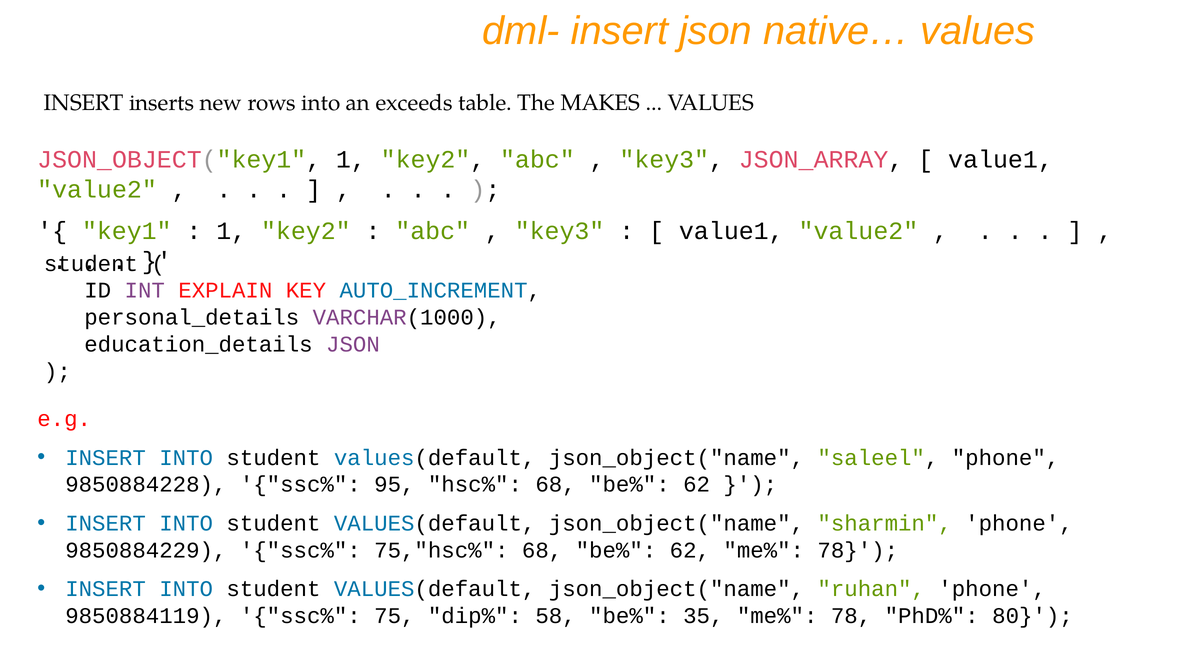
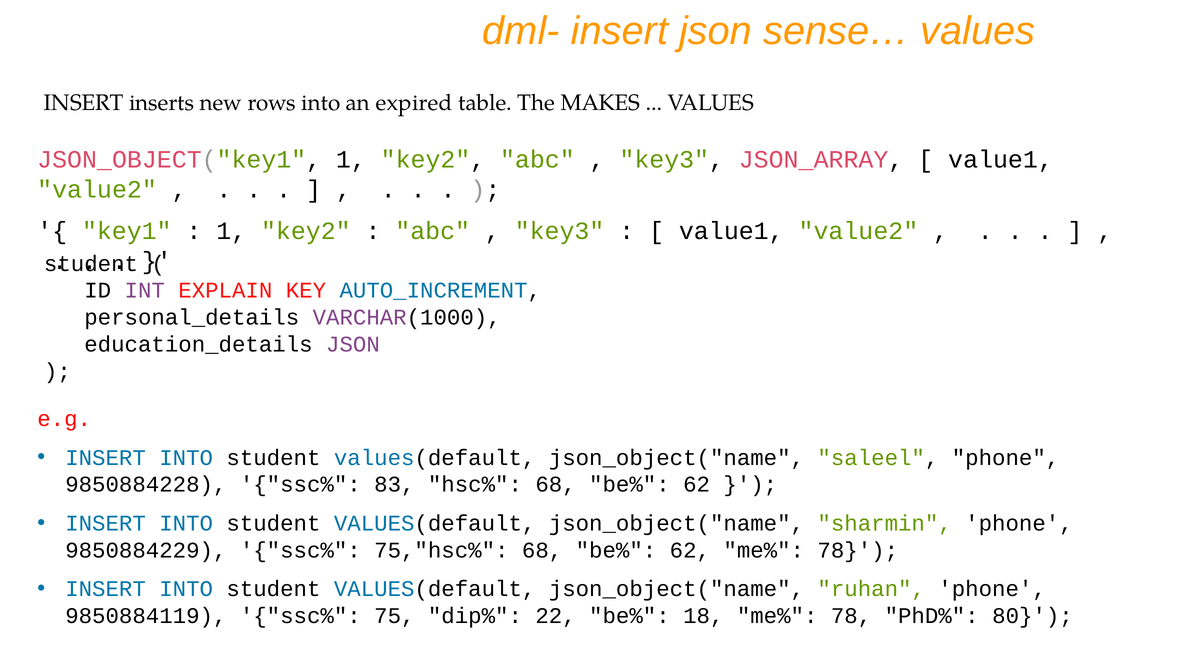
native…: native… -> sense… (836, 31)
exceeds: exceeds -> expired (414, 103)
95: 95 -> 83 (394, 484)
58: 58 -> 22 (556, 616)
35: 35 -> 18 (703, 616)
